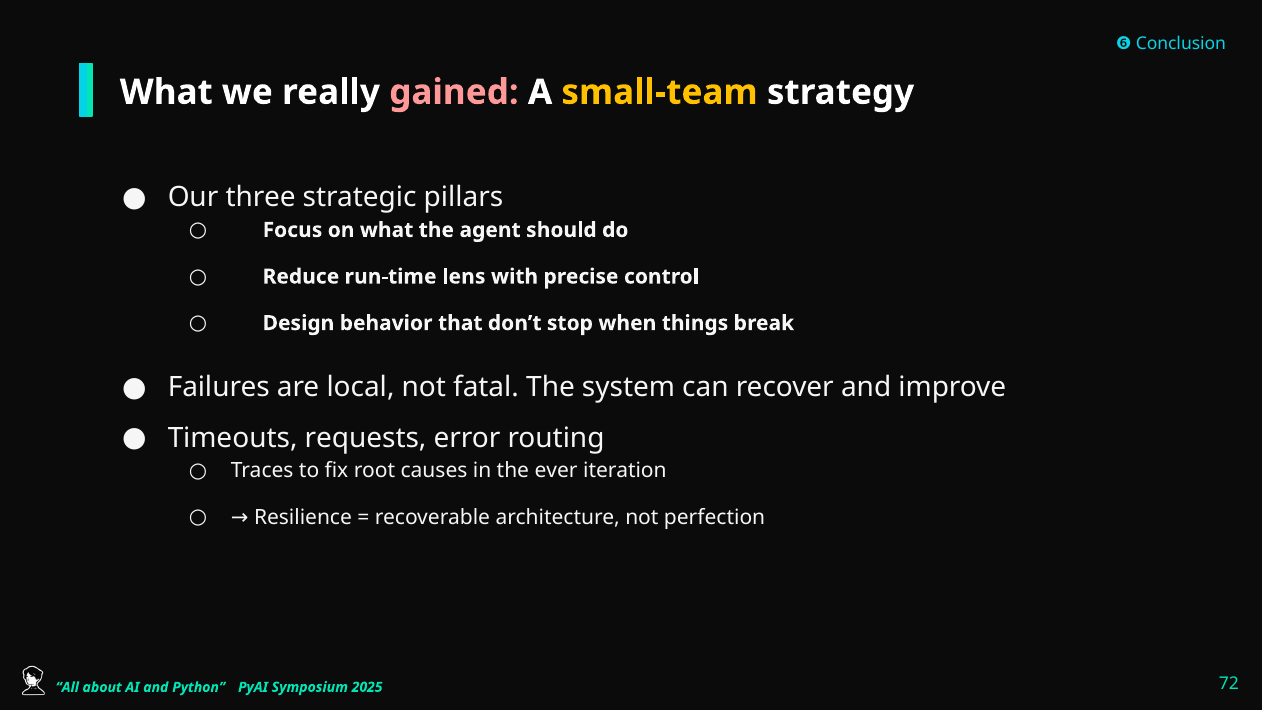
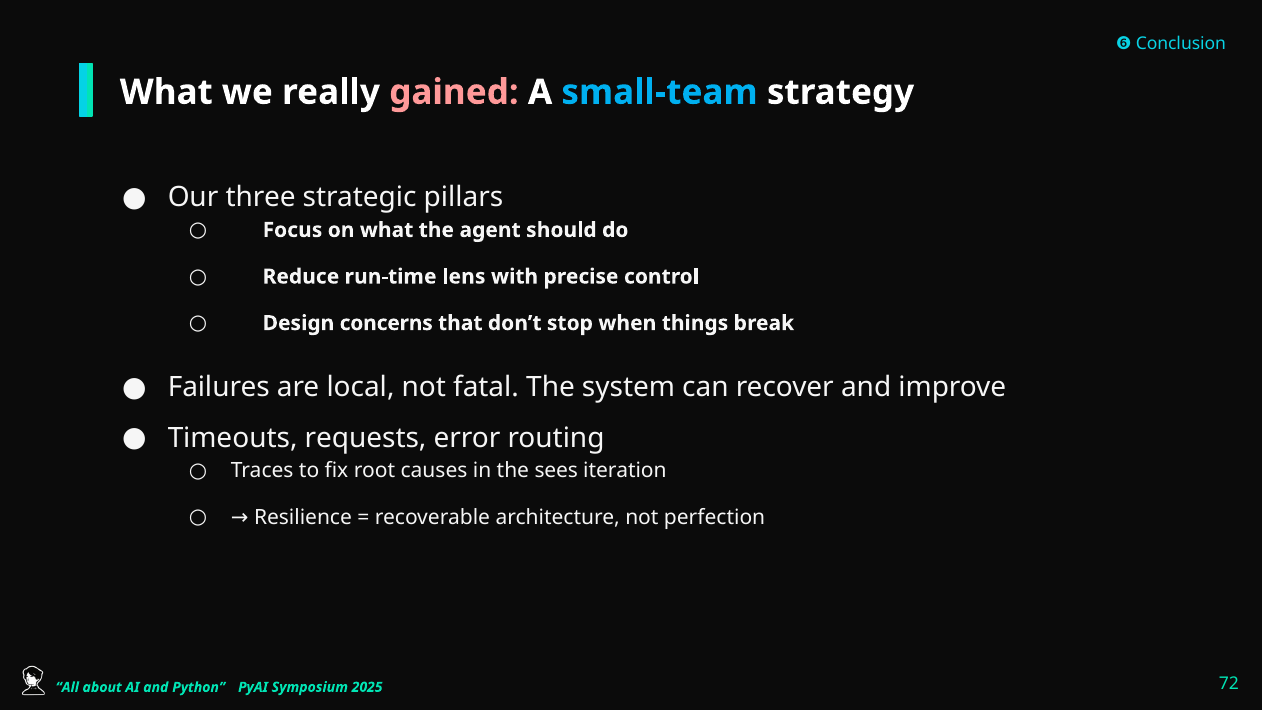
small-team colour: yellow -> light blue (660, 92)
behavior: behavior -> concerns (386, 323)
ever: ever -> sees (556, 471)
